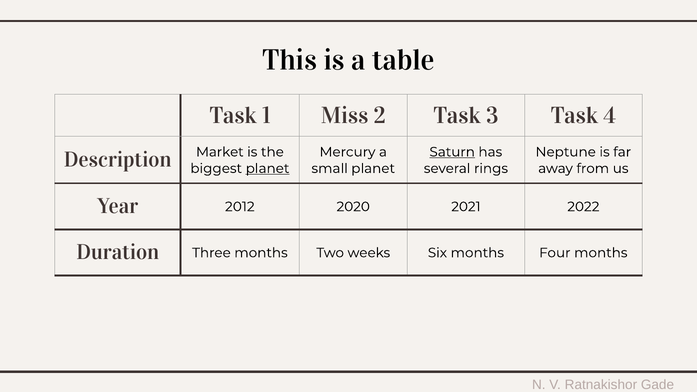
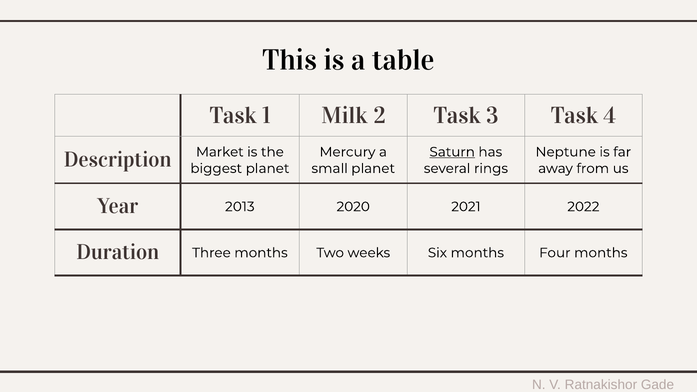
Miss: Miss -> Milk (344, 115)
planet underline: present -> none (268, 168)
2012: 2012 -> 2013 (240, 207)
